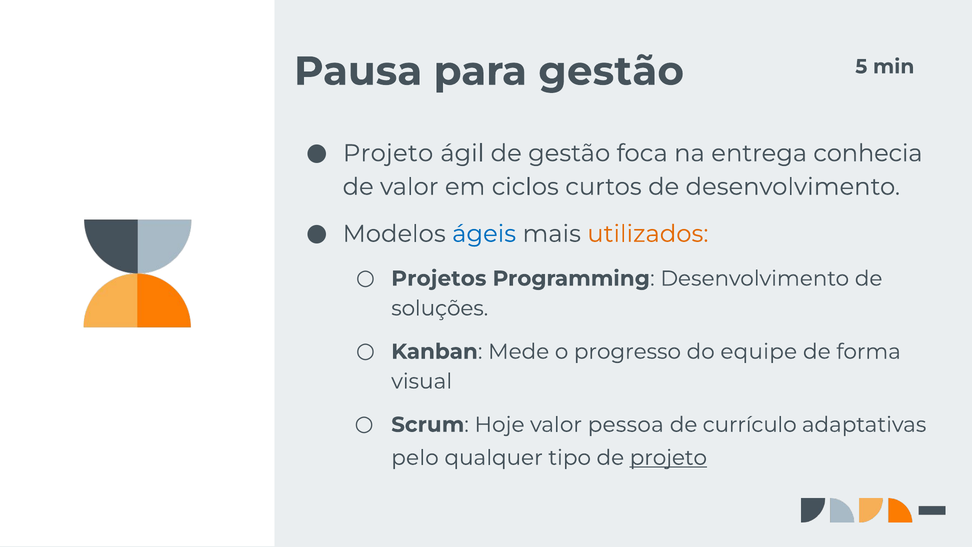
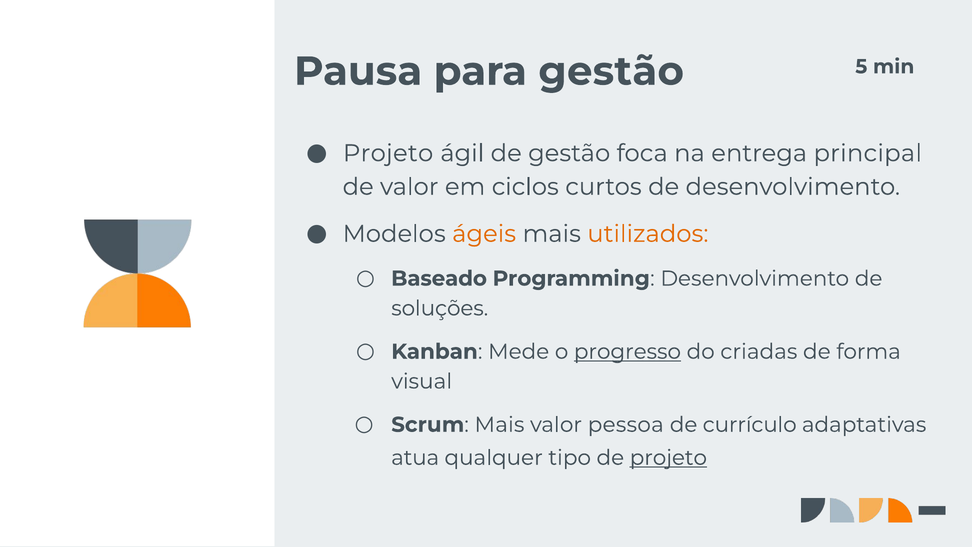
conhecia: conhecia -> principal (868, 153)
ágeis colour: blue -> orange (484, 234)
Projetos: Projetos -> Baseado (439, 278)
progresso underline: none -> present (627, 351)
equipe: equipe -> criadas (759, 351)
Scrum Hoje: Hoje -> Mais (499, 425)
pelo: pelo -> atua (415, 458)
